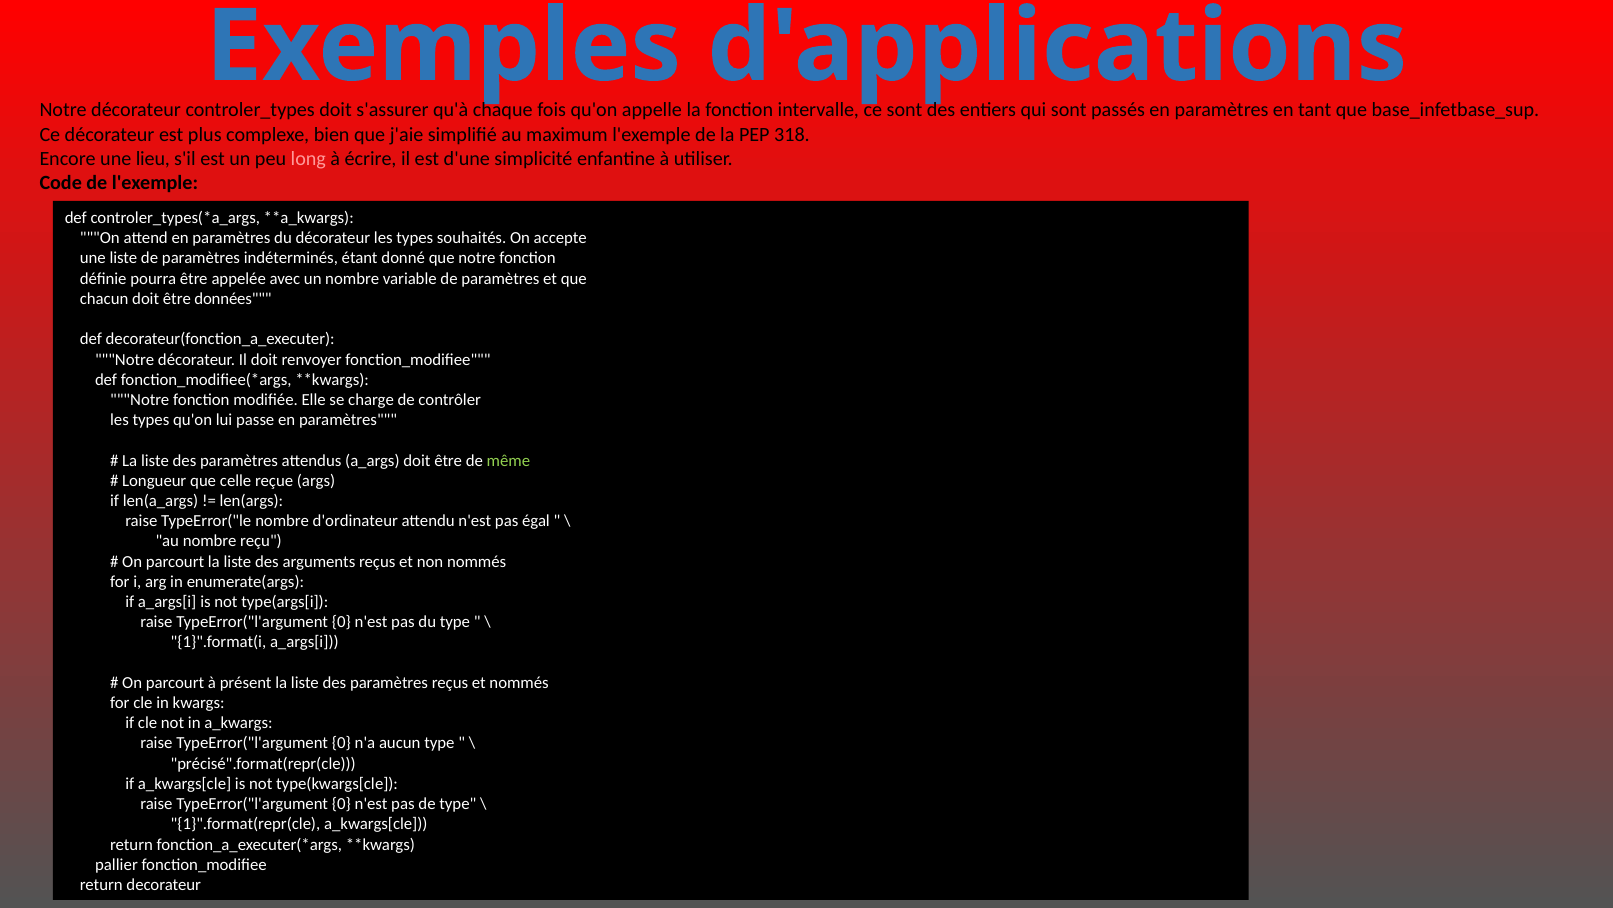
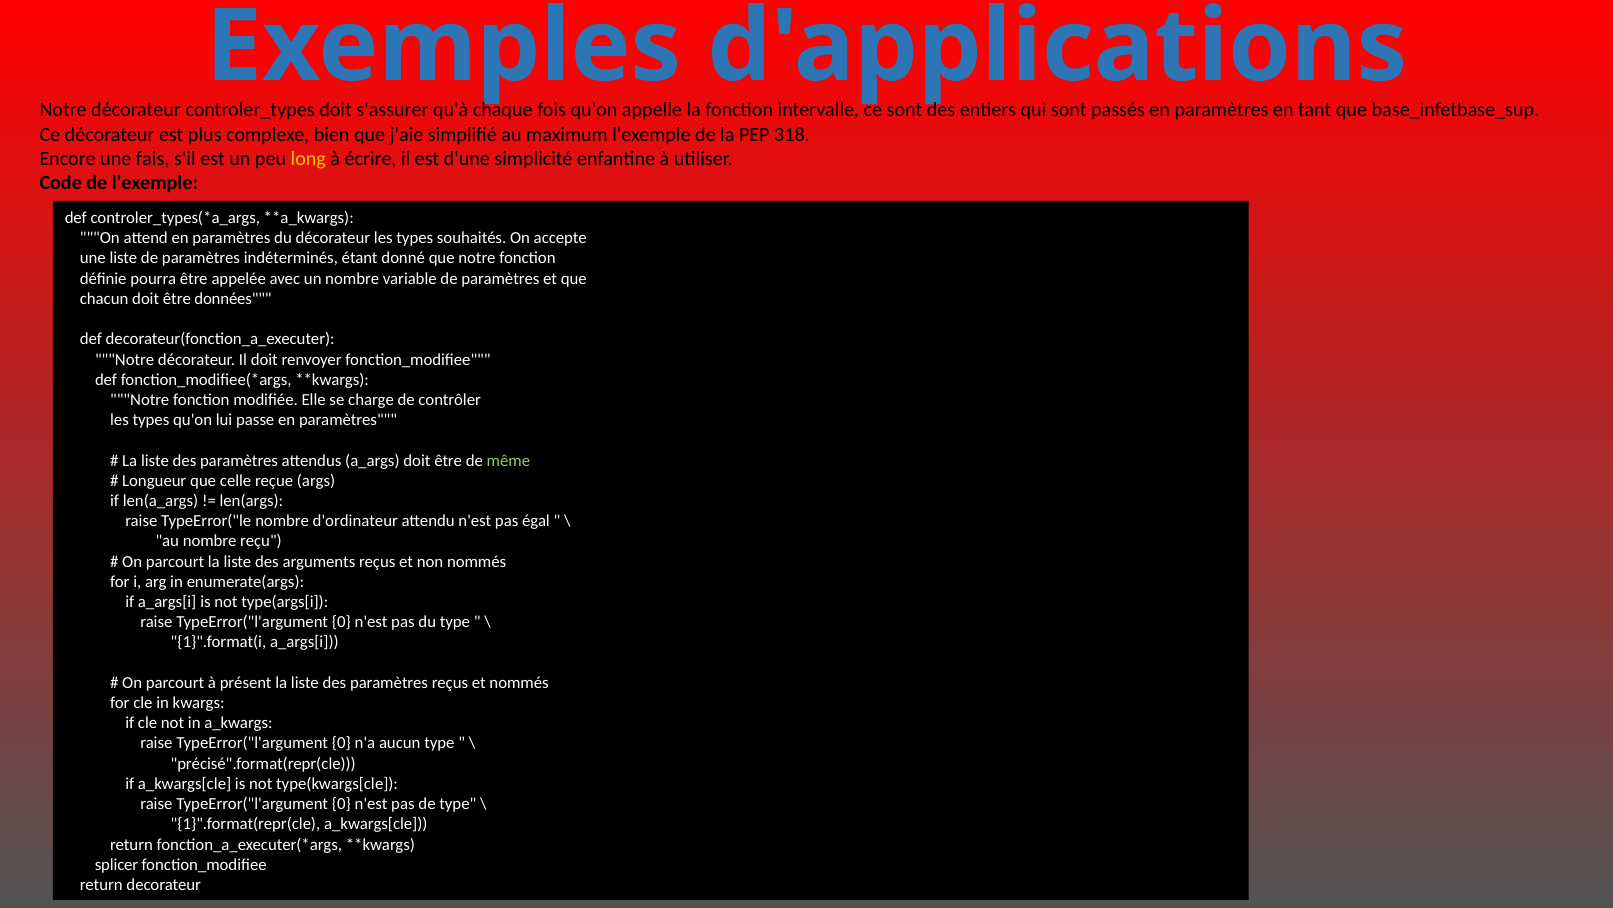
lieu: lieu -> fais (153, 159)
long colour: pink -> yellow (308, 159)
pallier: pallier -> splicer (117, 864)
